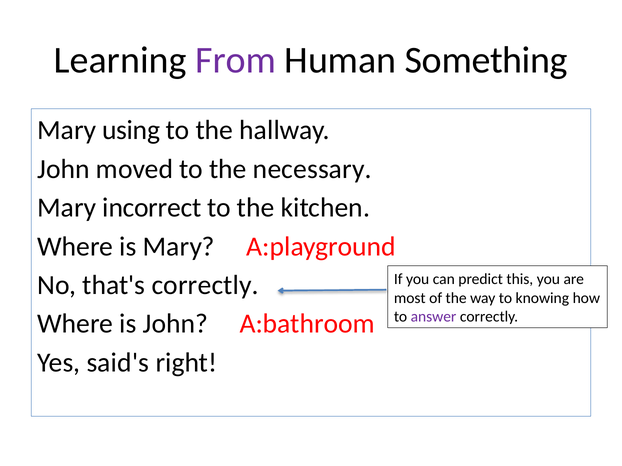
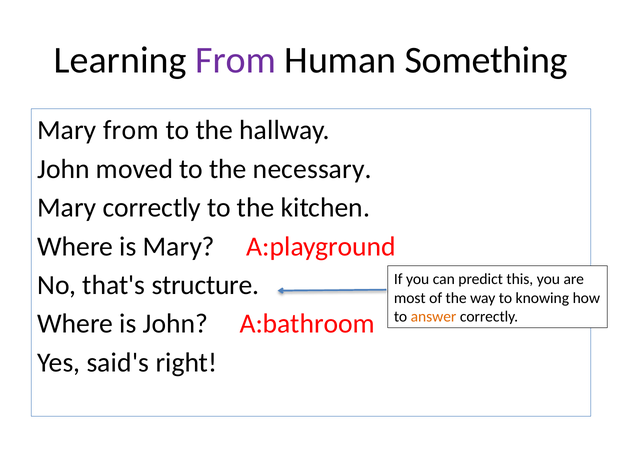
Mary using: using -> from (131, 131)
Mary incorrect: incorrect -> correctly (152, 208)
that's correctly: correctly -> structure (205, 285)
answer colour: purple -> orange (434, 317)
